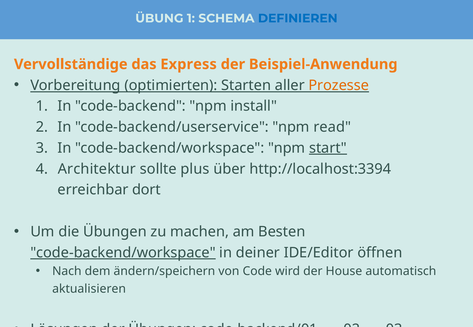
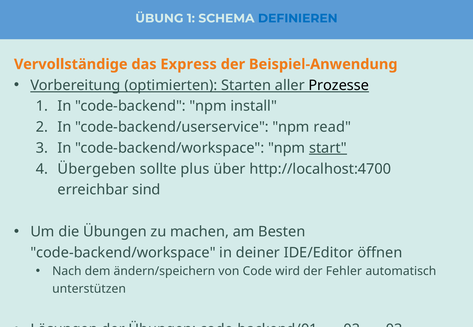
Prozesse colour: orange -> black (339, 85)
Architektur: Architektur -> Übergeben (97, 169)
http://localhost:3394: http://localhost:3394 -> http://localhost:4700 (320, 169)
dort: dort -> sind (146, 190)
code-backend/workspace underline: present -> none (123, 253)
House: House -> Fehler (344, 272)
aktualisieren: aktualisieren -> unterstützen (89, 289)
